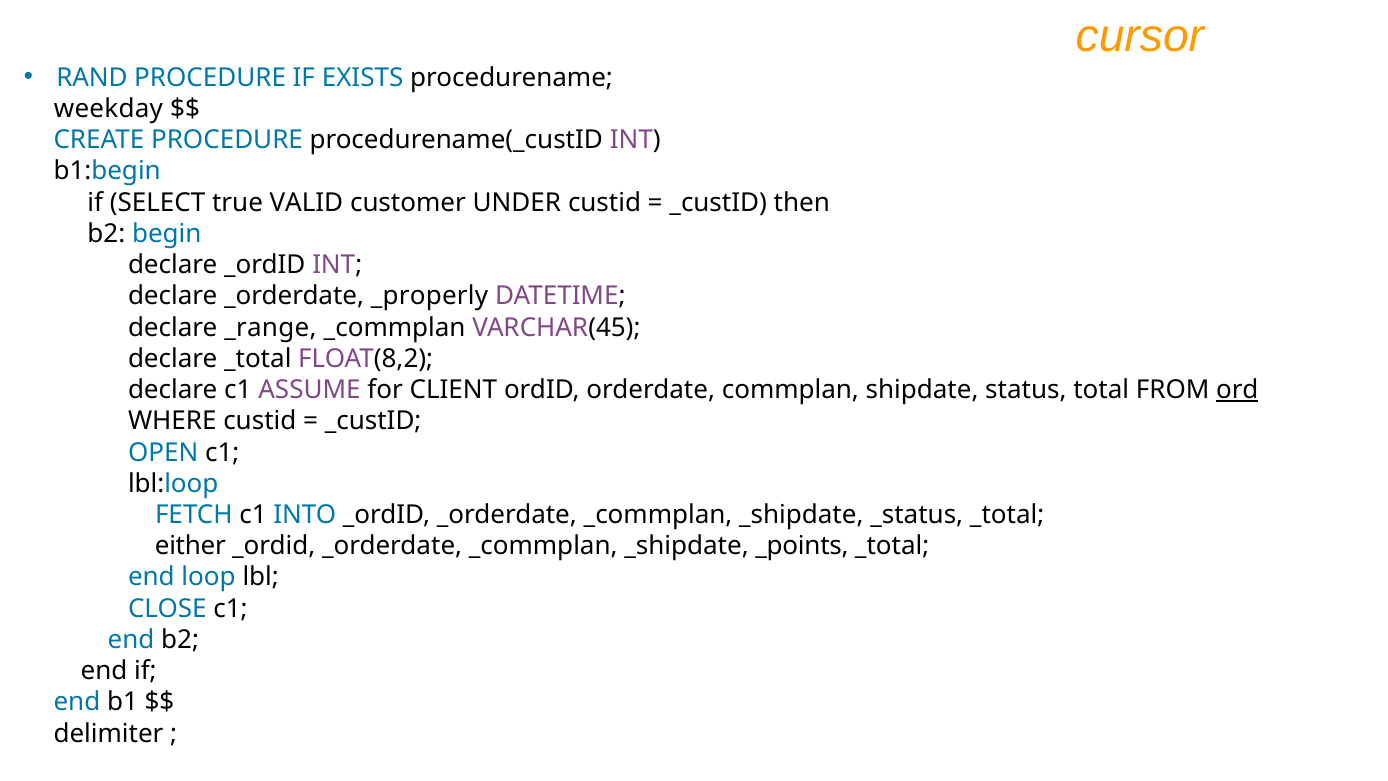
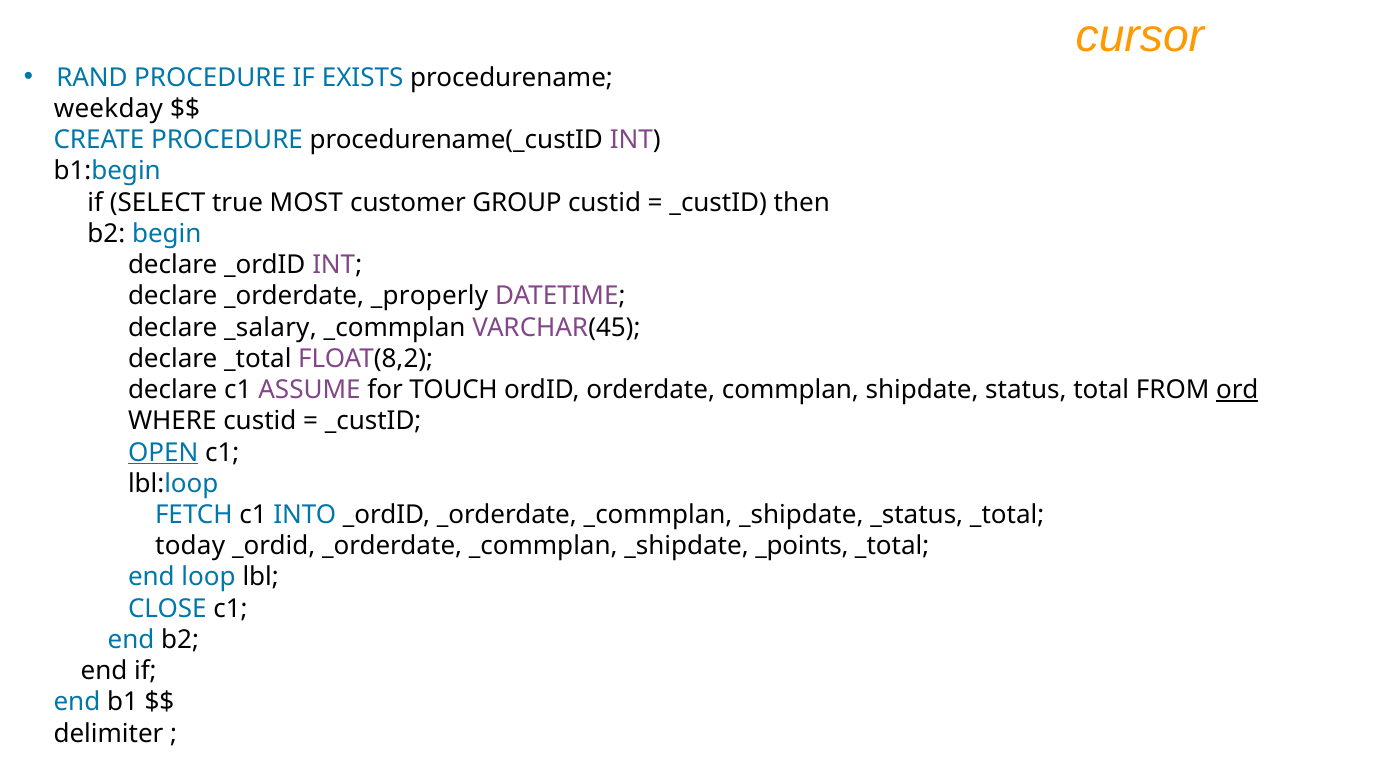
VALID: VALID -> MOST (306, 202)
UNDER: UNDER -> GROUP (517, 202)
_range: _range -> _salary (270, 327)
CLIENT: CLIENT -> TOUCH (454, 390)
OPEN underline: none -> present (163, 452)
either: either -> today (190, 546)
